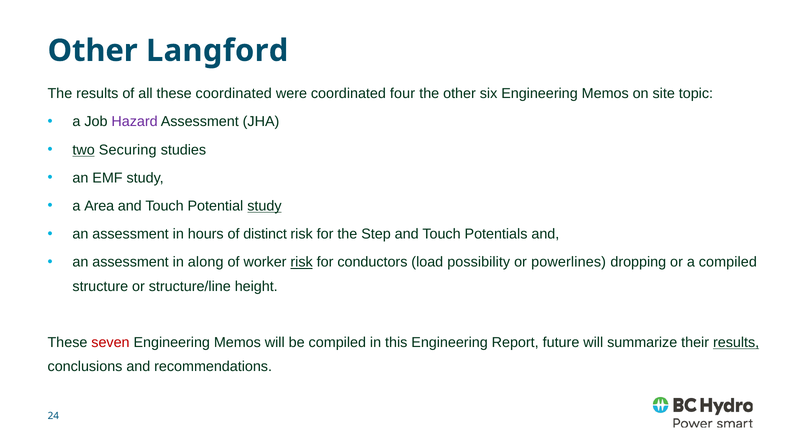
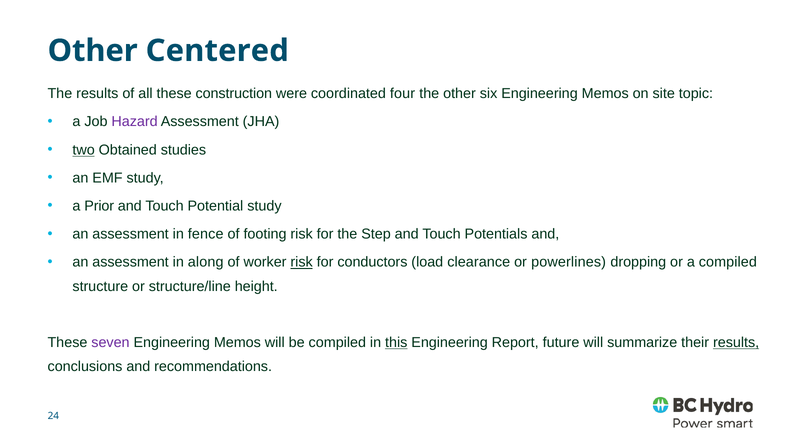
Langford: Langford -> Centered (217, 51)
these coordinated: coordinated -> construction (234, 94)
Securing: Securing -> Obtained (128, 150)
Area: Area -> Prior (99, 206)
study underline: present -> none (264, 206)
hours: hours -> fence (206, 234)
distinct: distinct -> footing (265, 234)
possibility: possibility -> clearance (479, 262)
seven colour: red -> purple (110, 343)
this underline: none -> present (396, 343)
